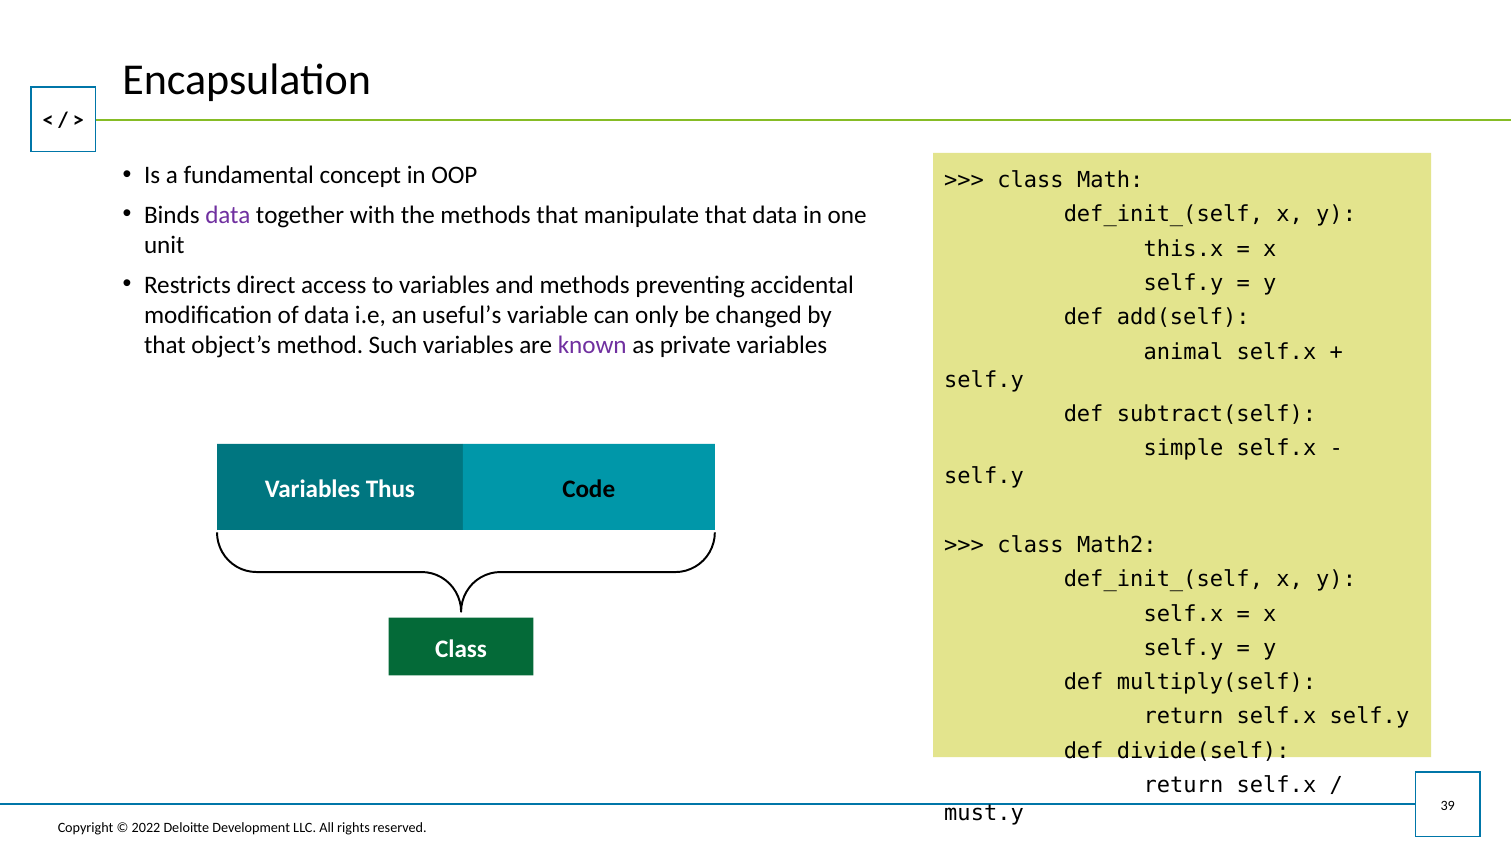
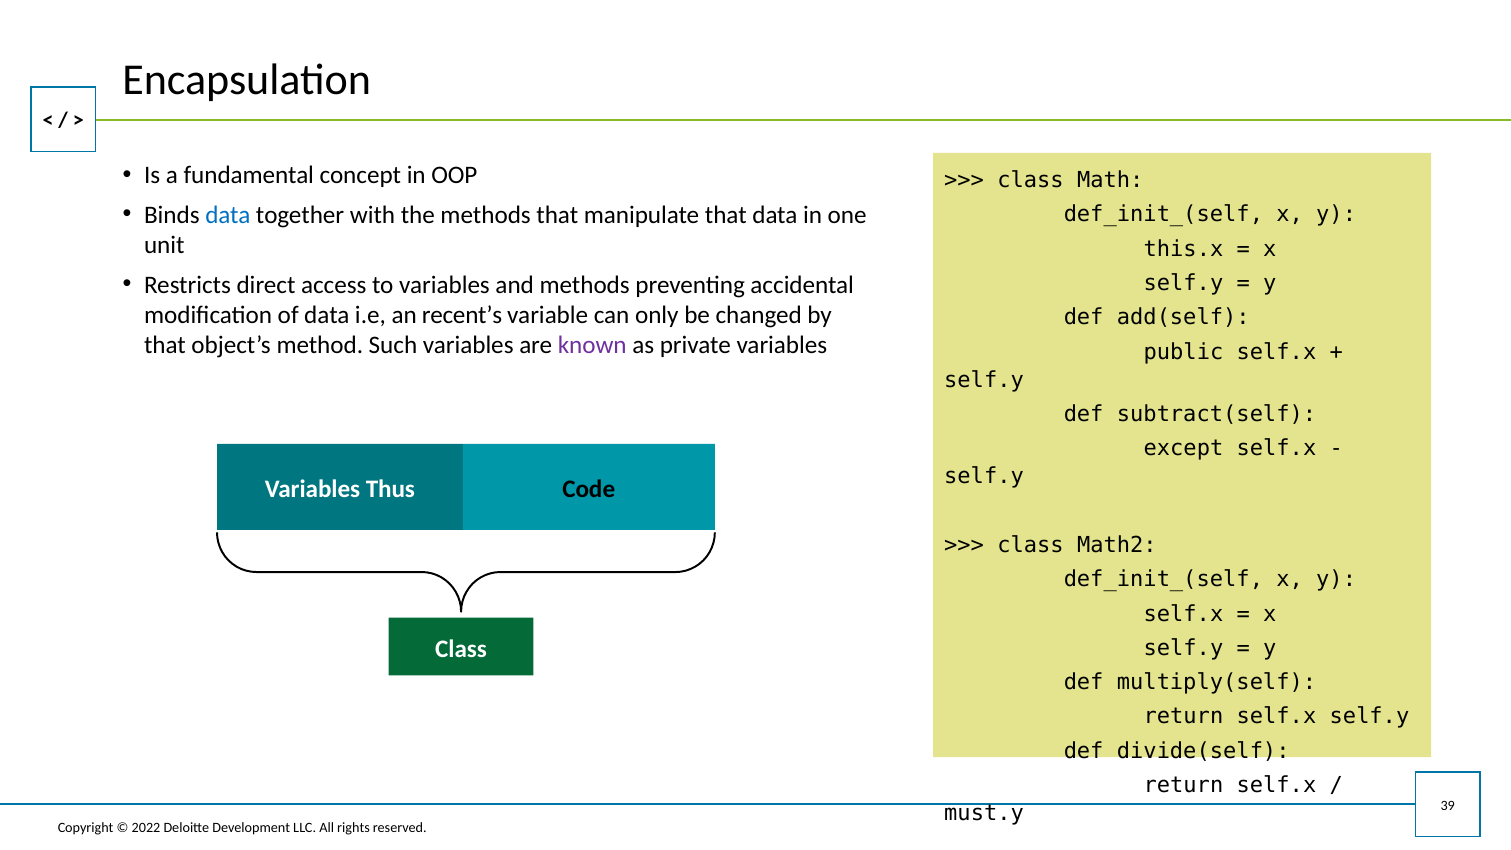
data colour: purple -> blue (228, 215)
useful’s: useful’s -> recent’s (462, 315)
animal: animal -> public (1183, 352)
simple: simple -> except (1183, 448)
